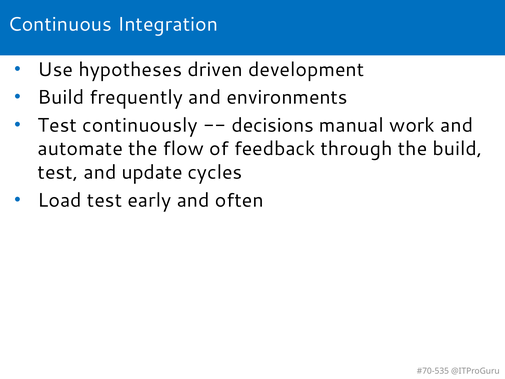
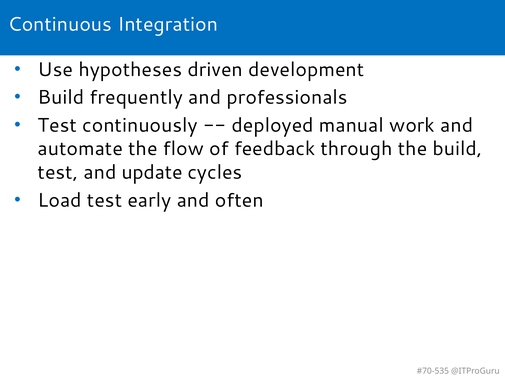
environments: environments -> professionals (287, 97)
decisions: decisions -> deployed (273, 125)
